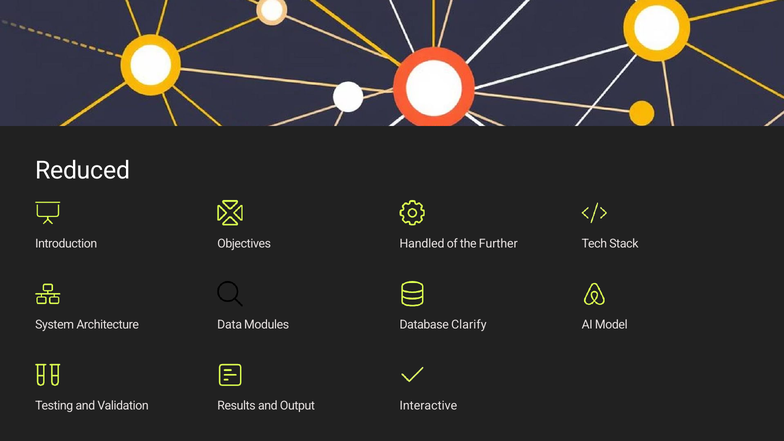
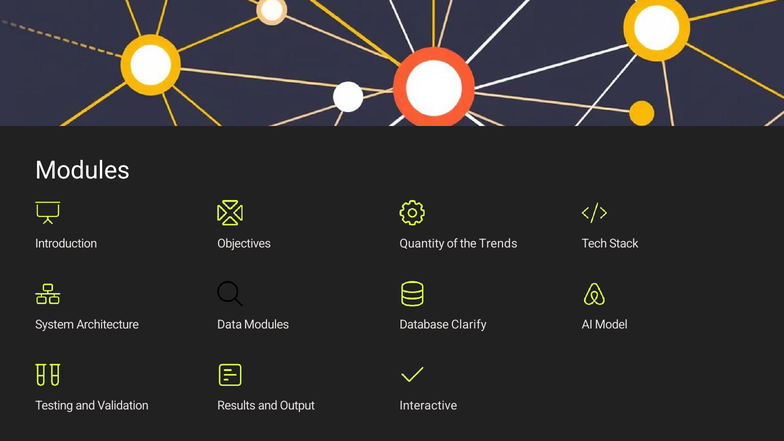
Reduced: Reduced -> Modules (83, 171)
Handled: Handled -> Quantity (422, 244)
Further: Further -> Trends (498, 244)
